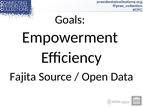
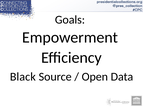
Fajita: Fajita -> Black (23, 77)
